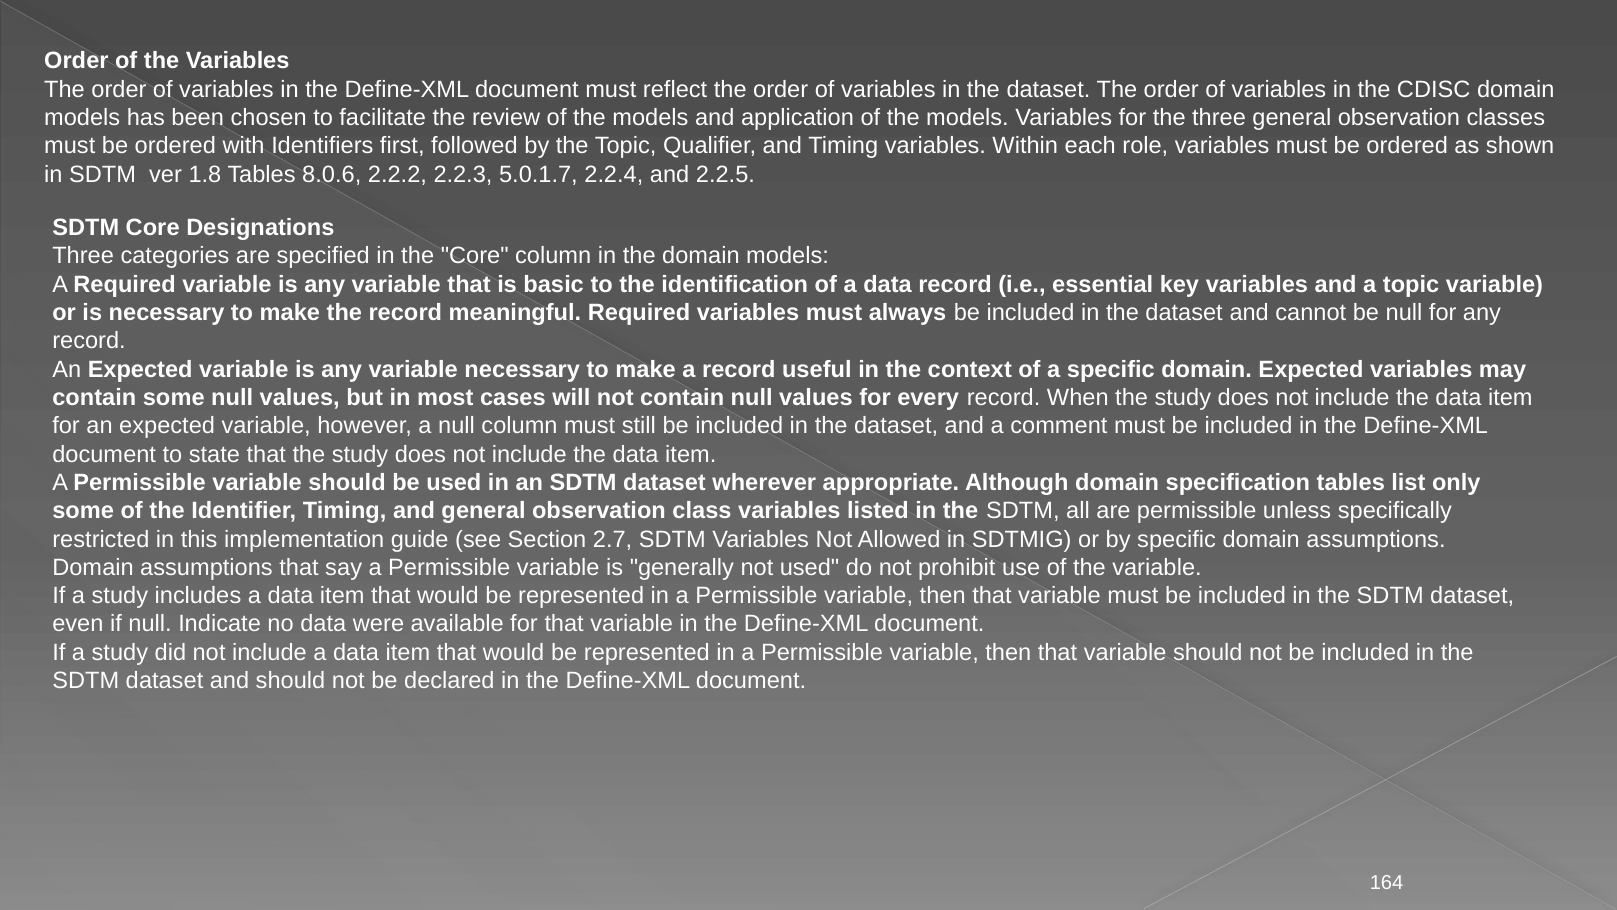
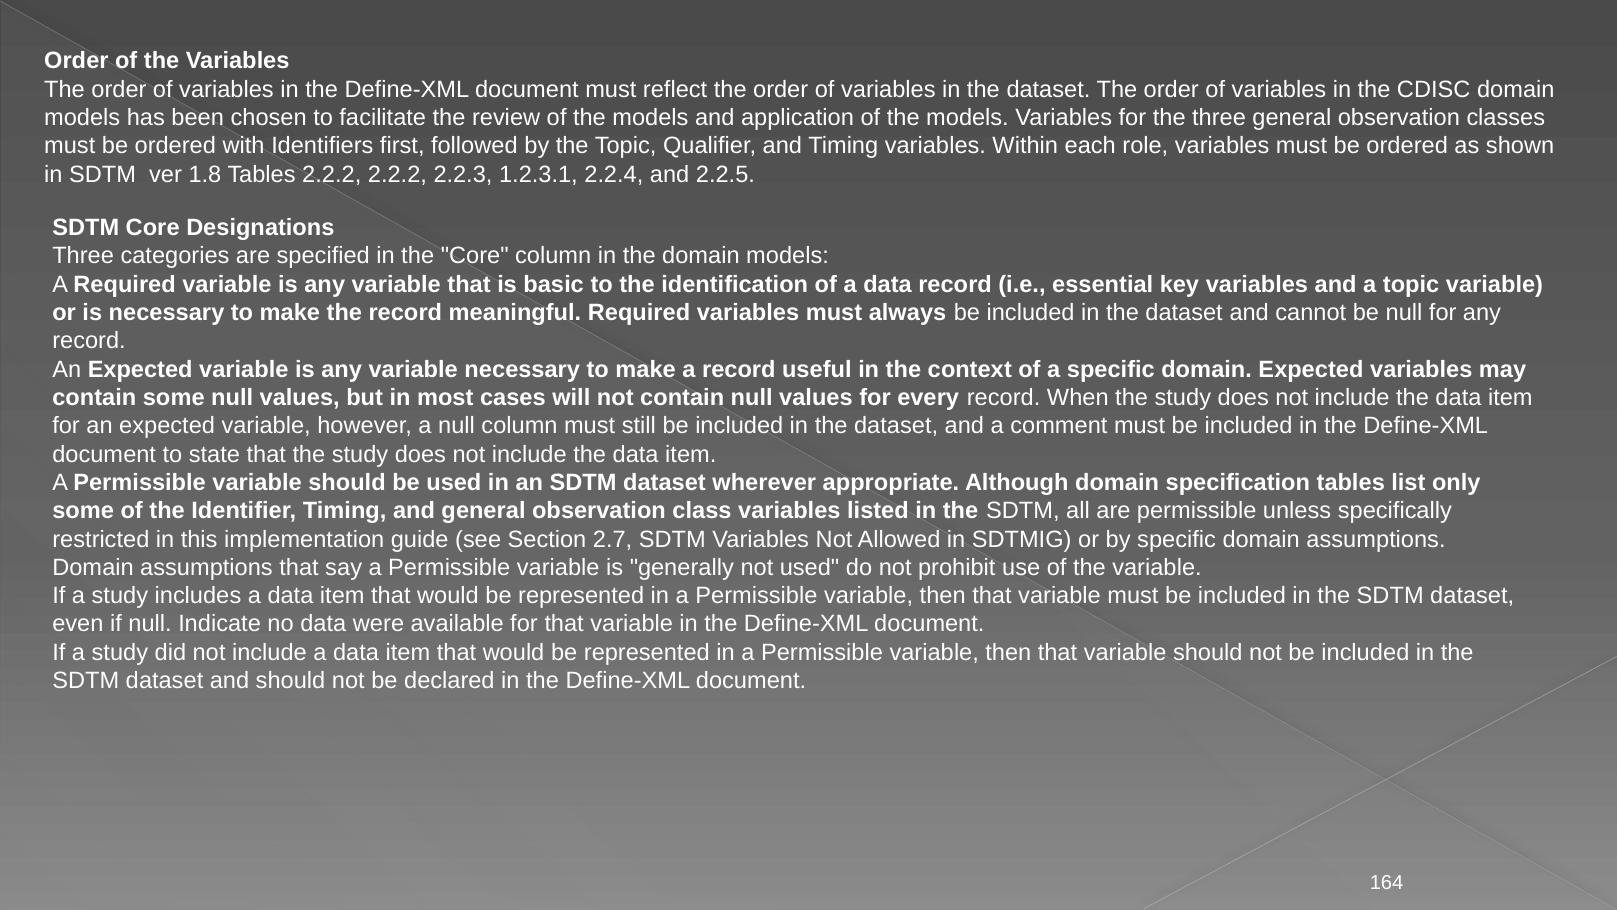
Tables 8.0.6: 8.0.6 -> 2.2.2 (332, 174)
5.0.1.7: 5.0.1.7 -> 1.2.3.1 (538, 174)
